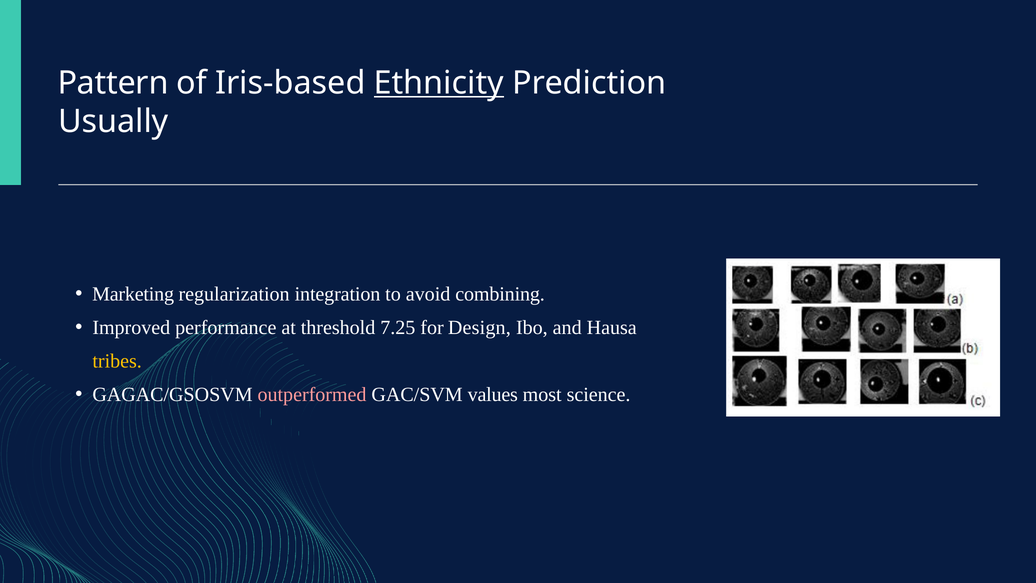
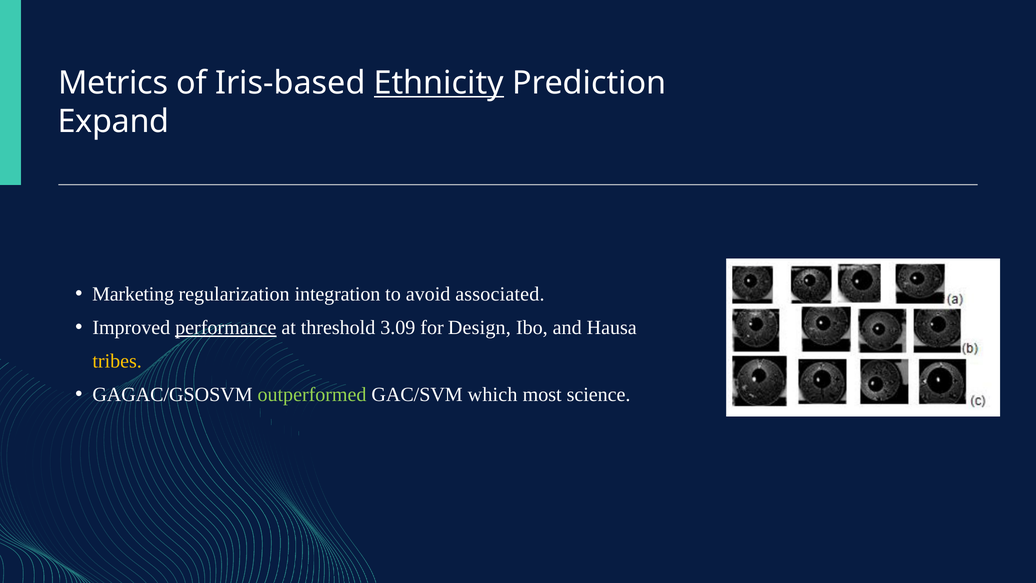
Pattern: Pattern -> Metrics (113, 83)
Usually: Usually -> Expand (113, 122)
combining: combining -> associated (500, 294)
performance underline: none -> present (226, 328)
7.25: 7.25 -> 3.09 (398, 328)
outperformed colour: pink -> light green (312, 395)
values: values -> which (493, 395)
